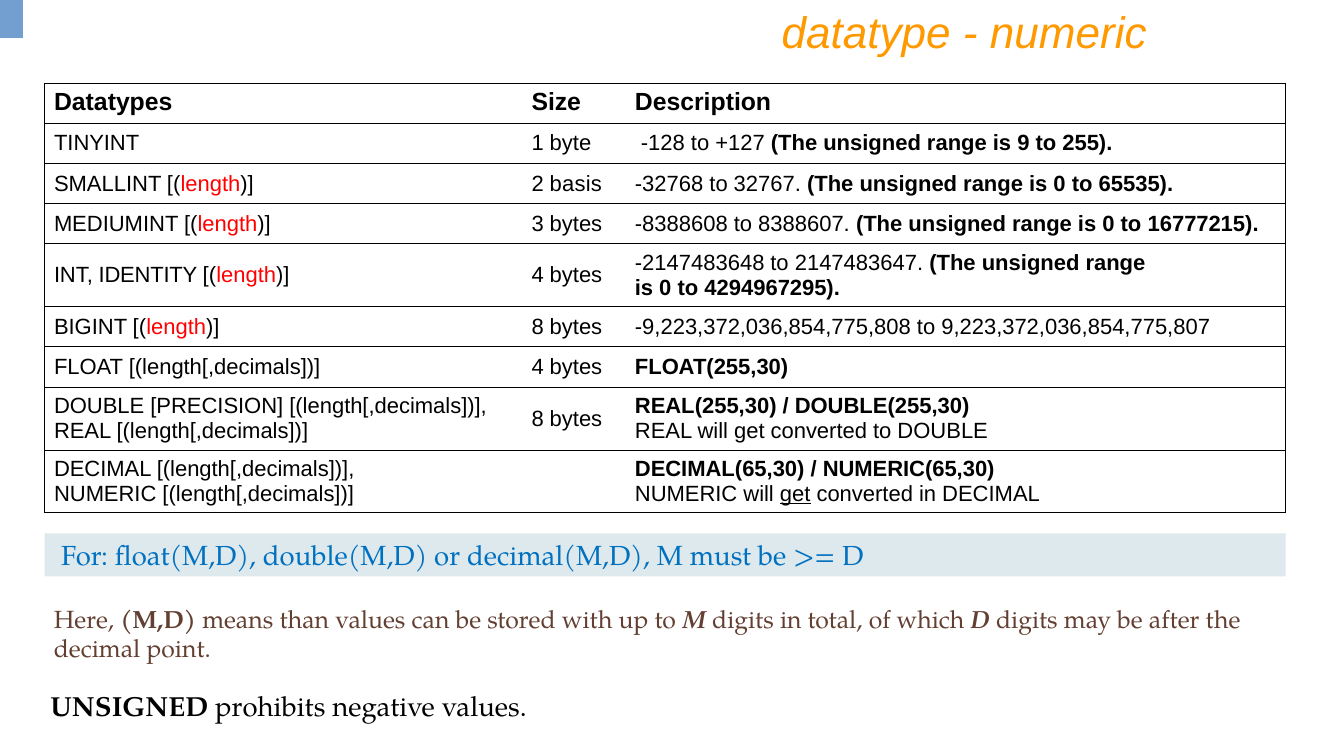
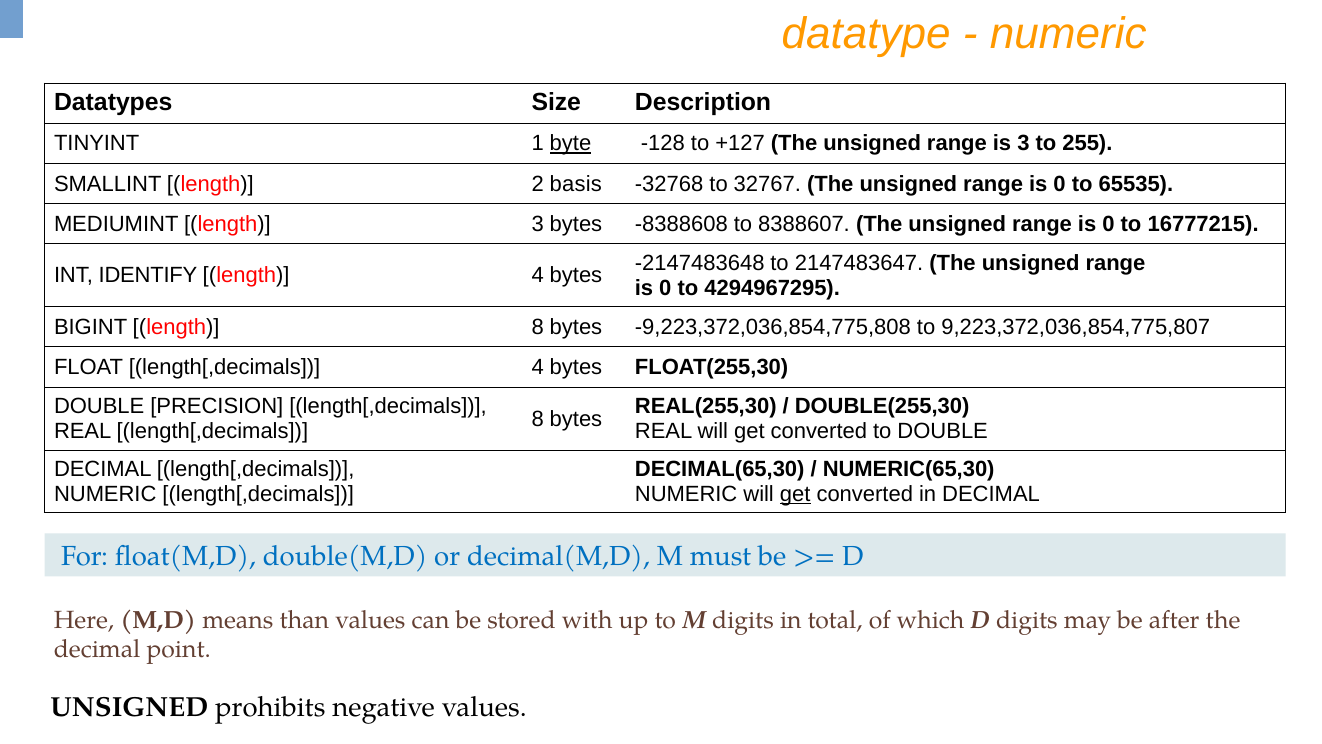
byte underline: none -> present (570, 144)
is 9: 9 -> 3 (1023, 144)
IDENTITY: IDENTITY -> IDENTIFY (148, 275)
